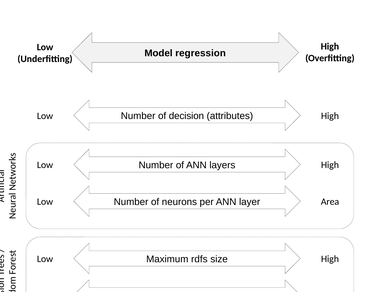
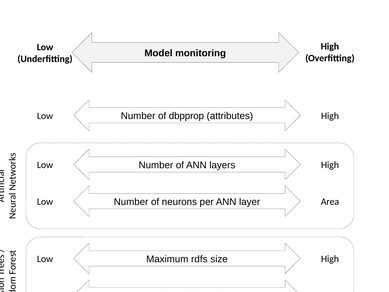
regression: regression -> monitoring (201, 53)
decision: decision -> dbpprop (186, 116)
